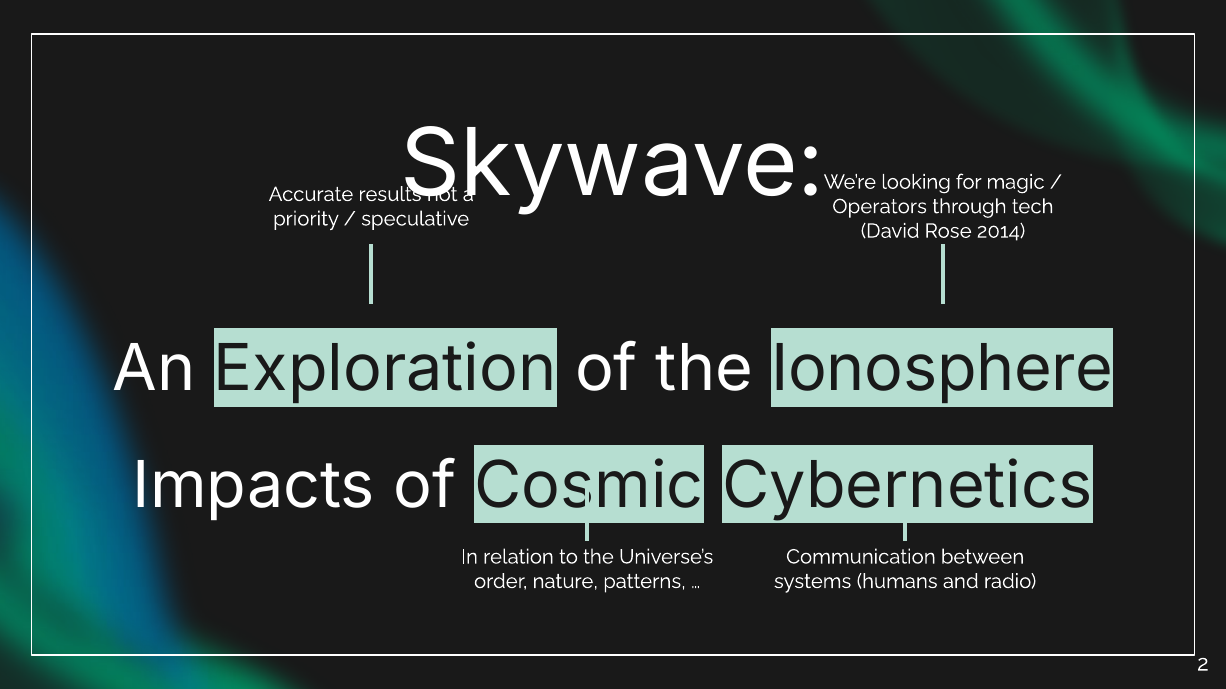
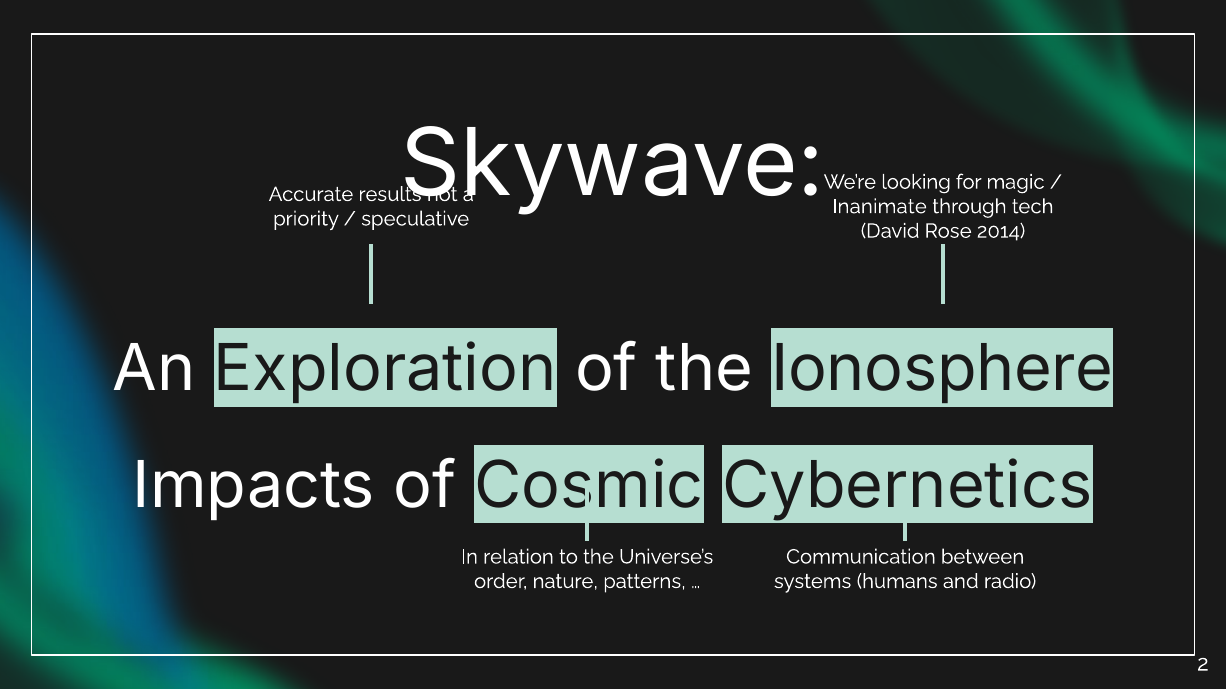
Operators: Operators -> Inanimate (880, 207)
